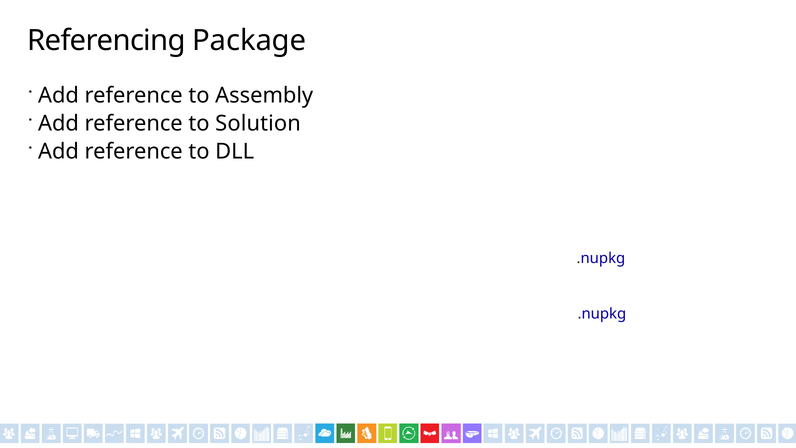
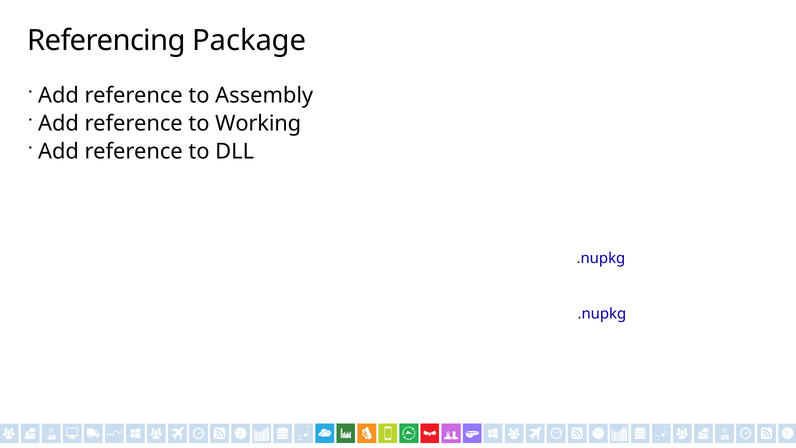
Solution: Solution -> Working (258, 123)
